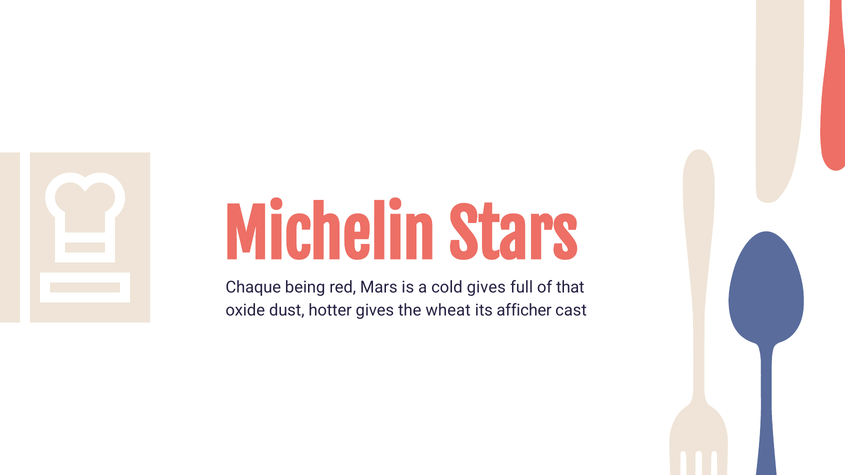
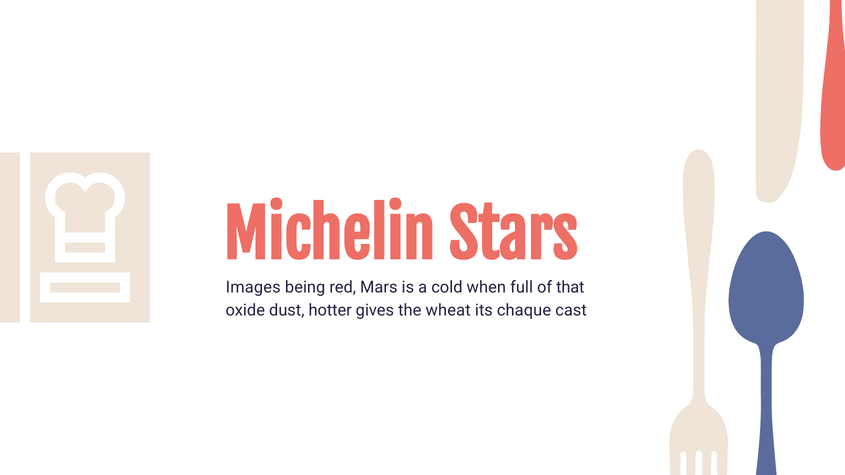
Chaque: Chaque -> Images (253, 288)
cold gives: gives -> when (486, 288)
afficher: afficher -> chaque (524, 310)
